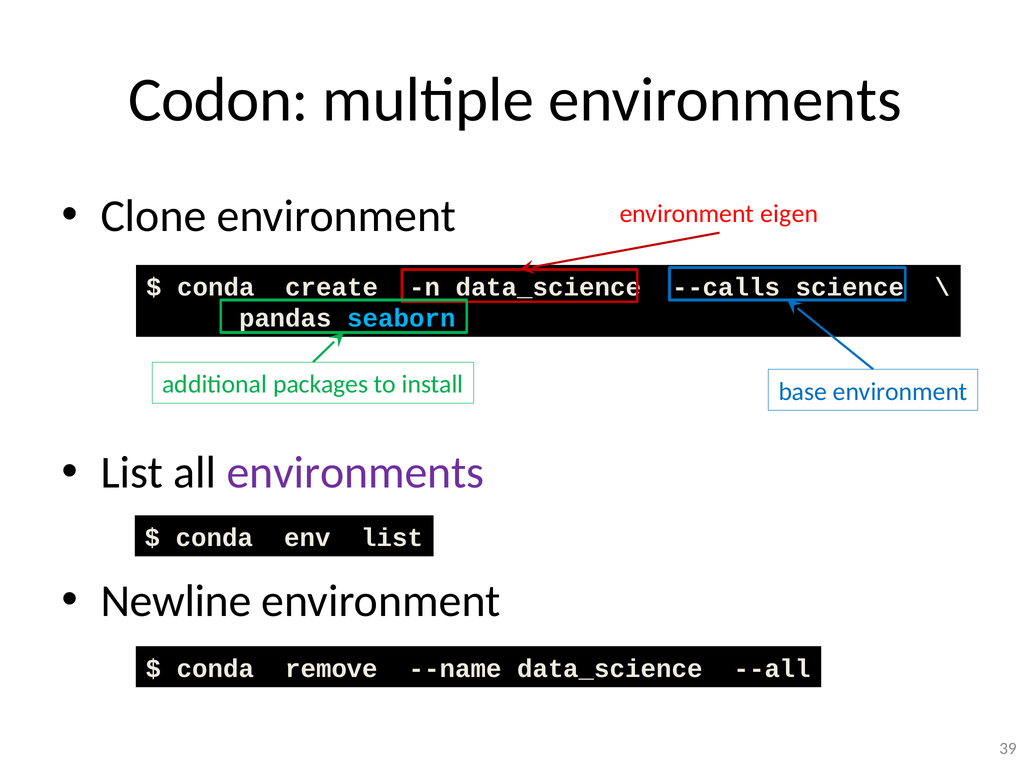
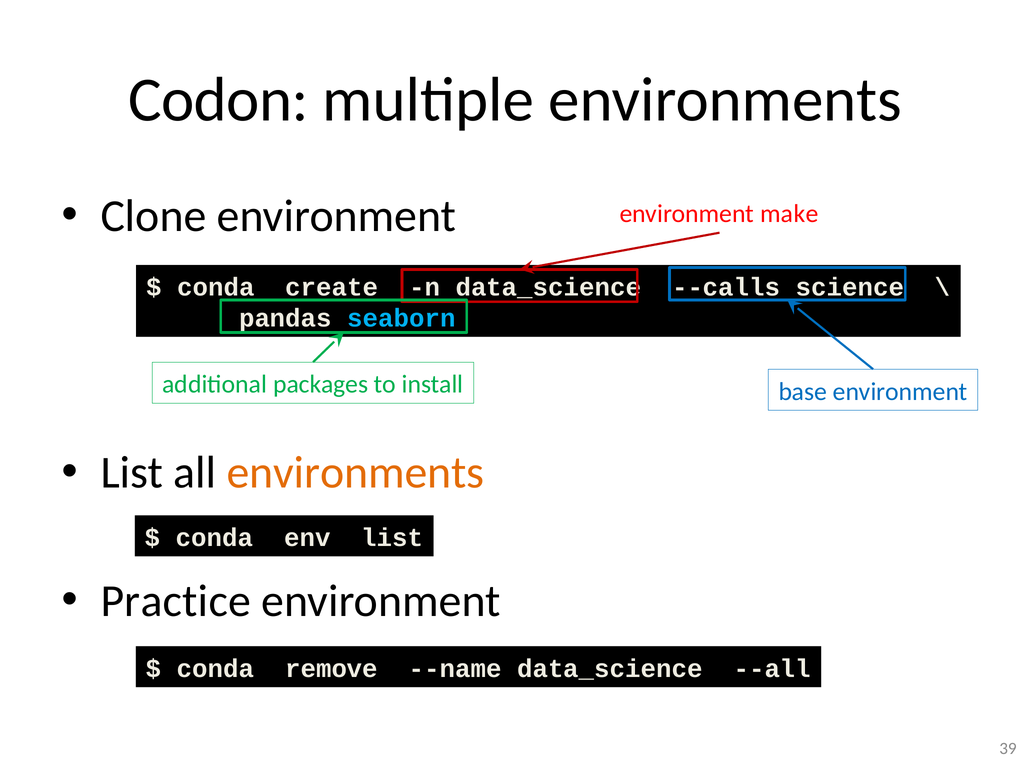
eigen: eigen -> make (789, 214)
environments colour: purple -> orange (355, 473)
Newline: Newline -> Practice (176, 601)
